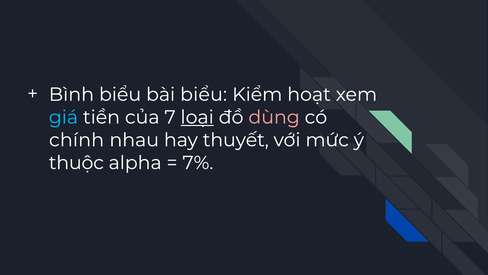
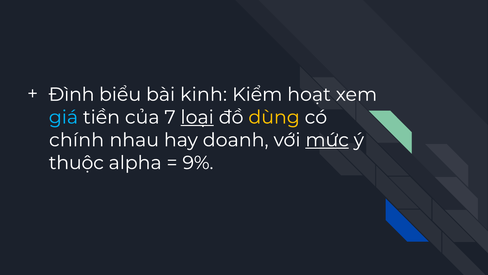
Bình: Bình -> Đình (72, 94)
bài biểu: biểu -> kinh (204, 94)
dùng colour: pink -> yellow (274, 117)
thuyết: thuyết -> doanh (236, 140)
mức underline: none -> present (327, 140)
7%: 7% -> 9% (198, 163)
